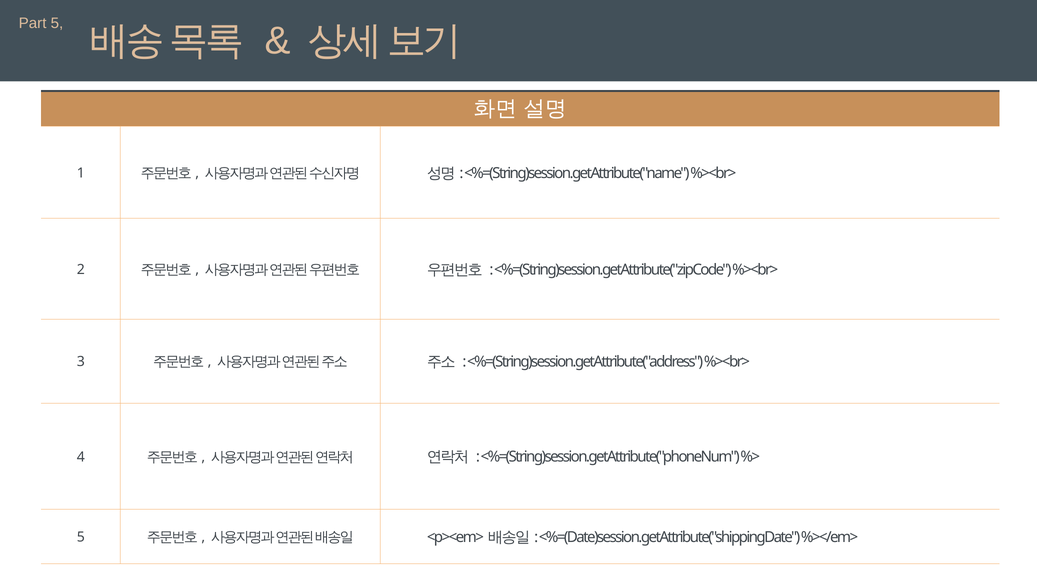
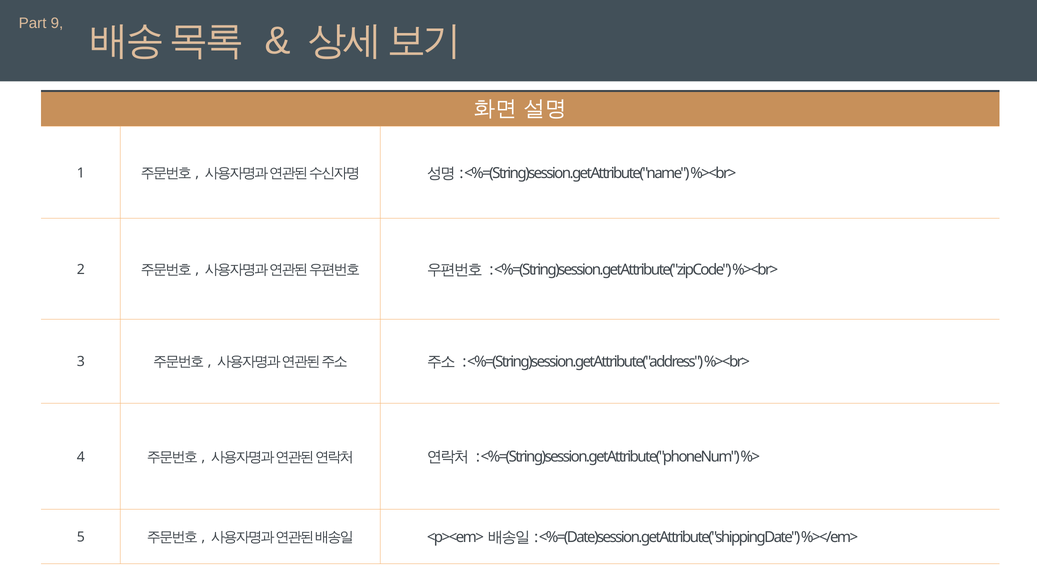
Part 5: 5 -> 9 (57, 23)
